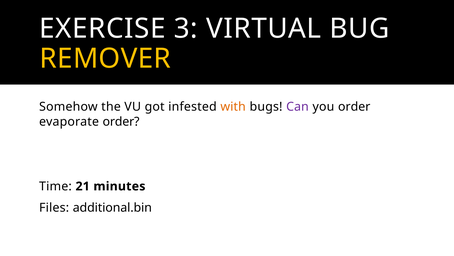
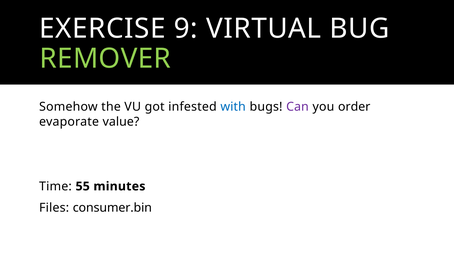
3: 3 -> 9 (186, 28)
REMOVER colour: yellow -> light green (105, 59)
with colour: orange -> blue (233, 106)
evaporate order: order -> value (121, 121)
21: 21 -> 55 (83, 186)
additional.bin: additional.bin -> consumer.bin (112, 207)
